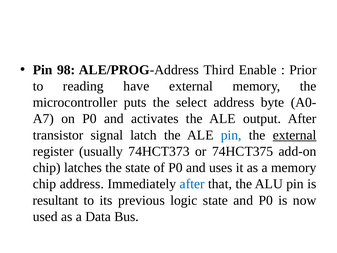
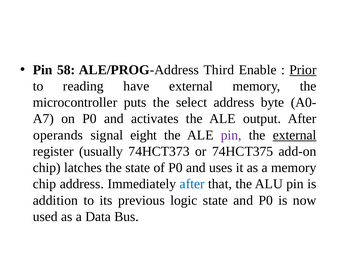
98: 98 -> 58 (66, 70)
Prior underline: none -> present (303, 70)
transistor: transistor -> operands (58, 135)
latch: latch -> eight (144, 135)
pin colour: blue -> purple (231, 135)
resultant: resultant -> addition (55, 200)
